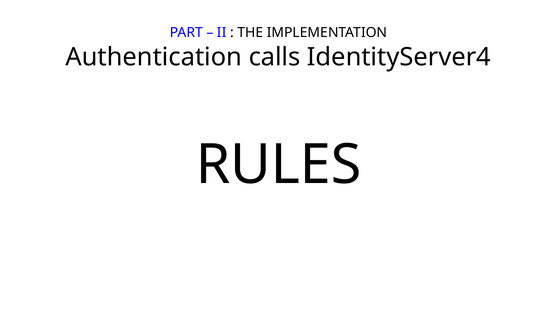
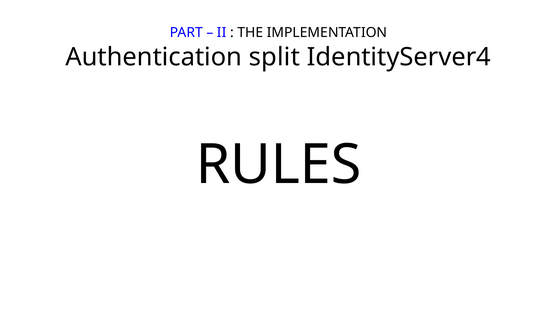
calls: calls -> split (274, 57)
